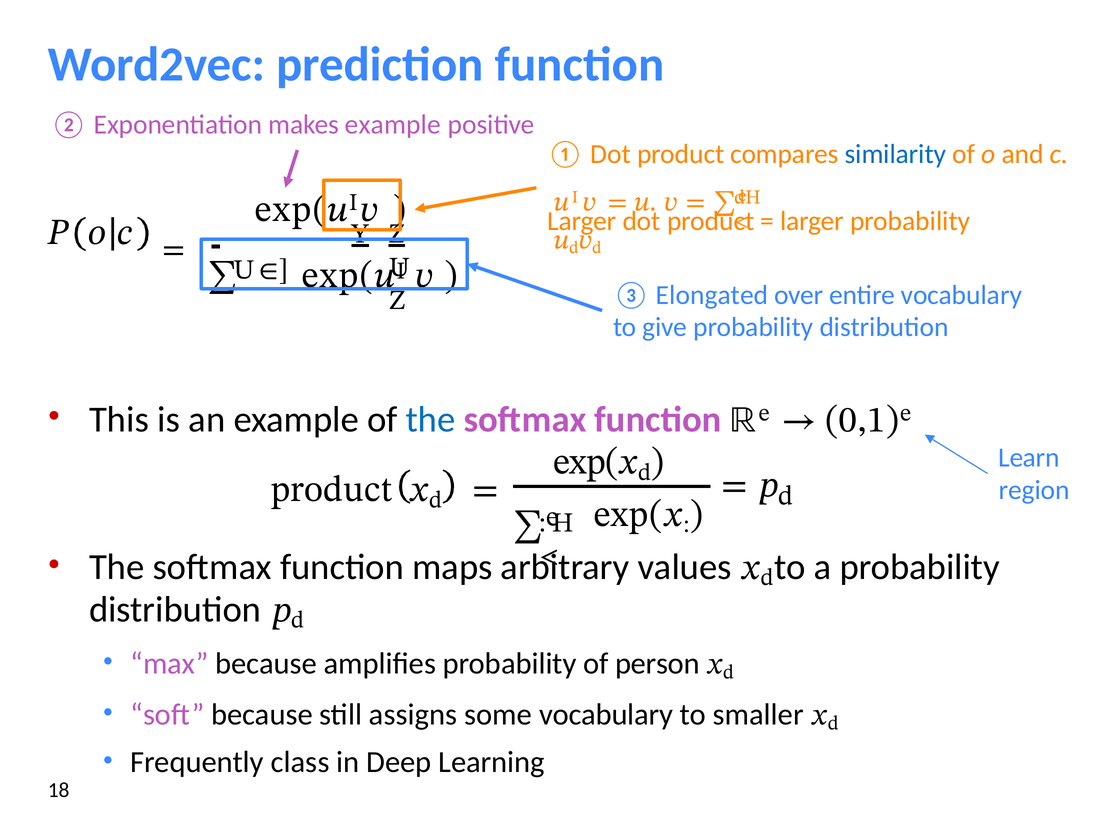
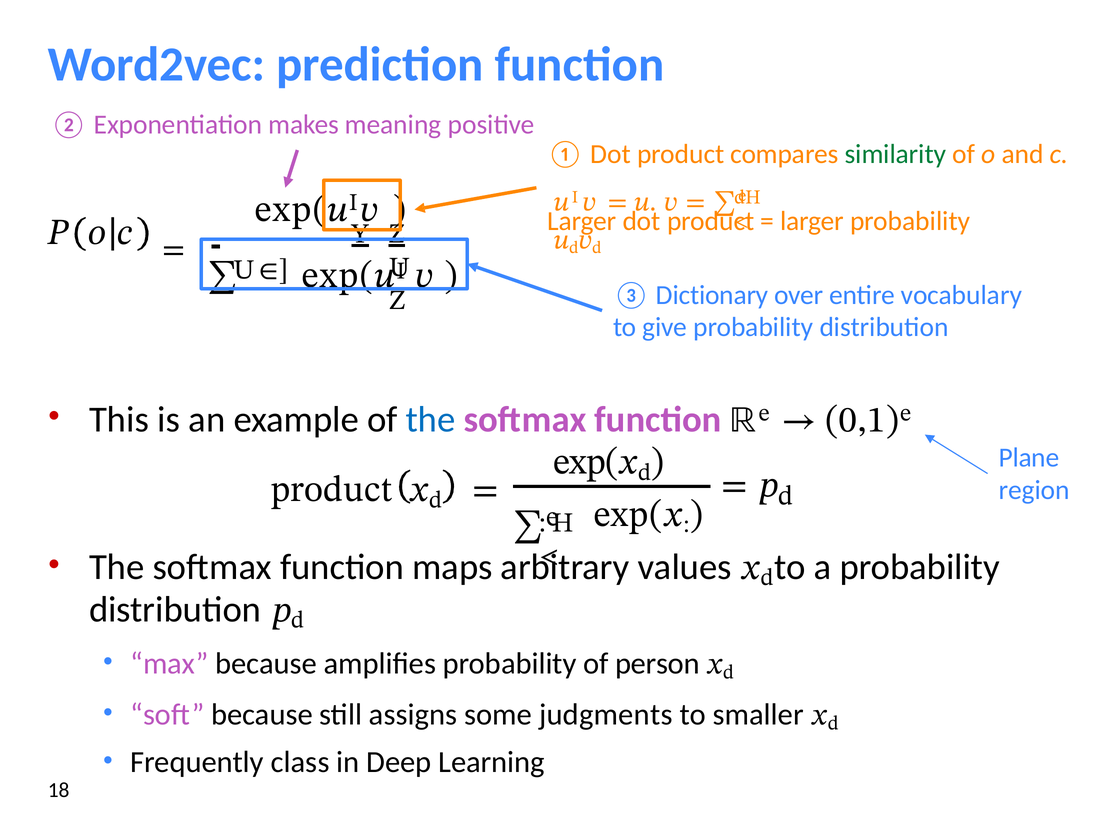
makes example: example -> meaning (393, 124)
similarity colour: blue -> green (895, 154)
Elongated: Elongated -> Dictionary (712, 295)
Learn: Learn -> Plane (1029, 458)
some vocabulary: vocabulary -> judgments (606, 714)
